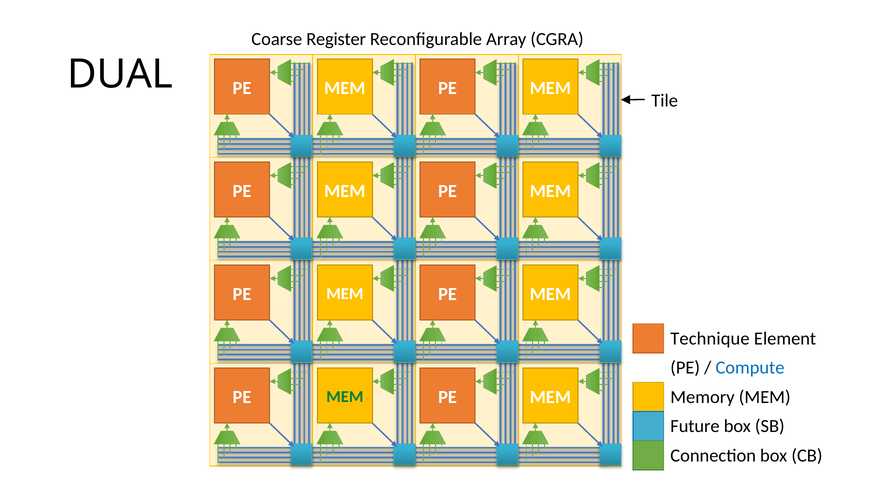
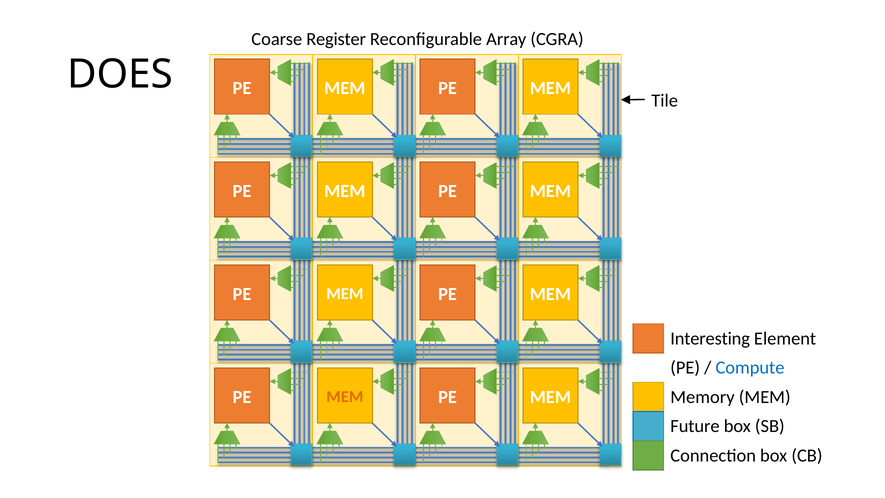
DUAL: DUAL -> DOES (120, 74)
Technique: Technique -> Interesting (710, 338)
MEM colour: green -> orange (345, 397)
